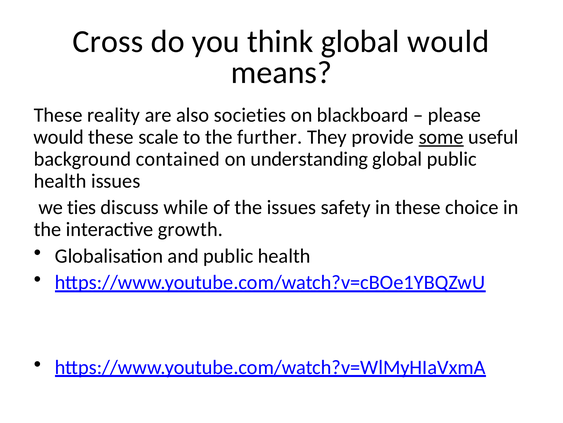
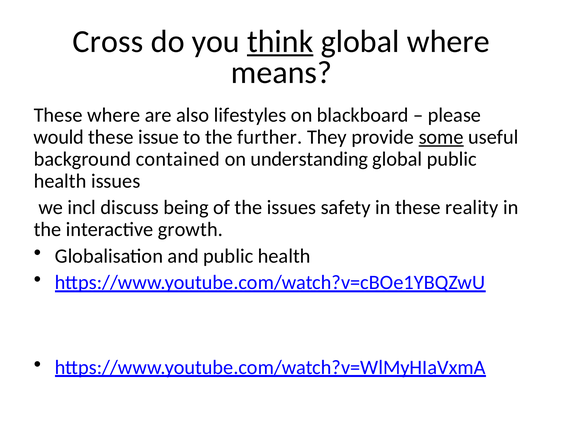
think underline: none -> present (280, 42)
global would: would -> where (448, 42)
These reality: reality -> where (114, 115)
societies: societies -> lifestyles (250, 115)
scale: scale -> issue (159, 137)
ties: ties -> incl (82, 207)
while: while -> being (186, 207)
choice: choice -> reality (472, 207)
